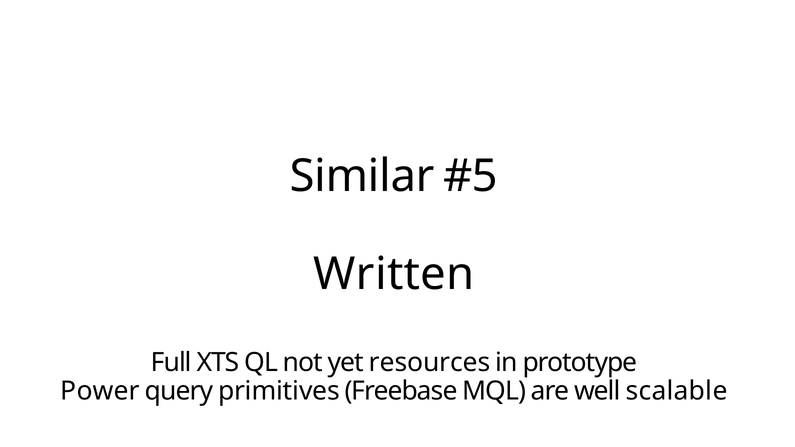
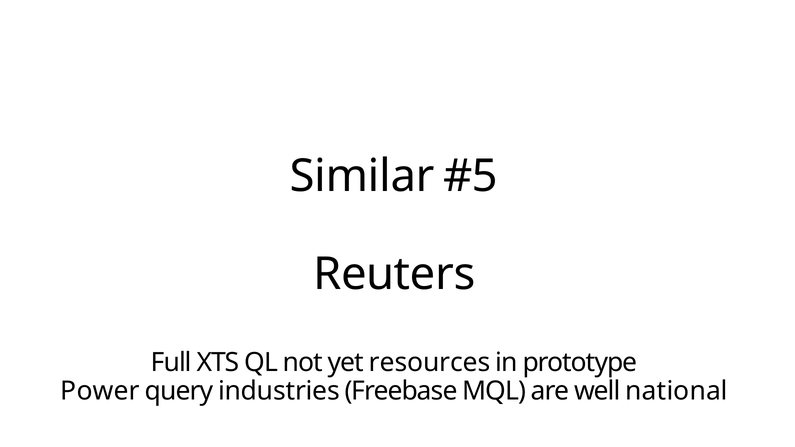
Written: Written -> Reuters (394, 275)
primitives: primitives -> industries (279, 391)
scalable: scalable -> national (677, 391)
